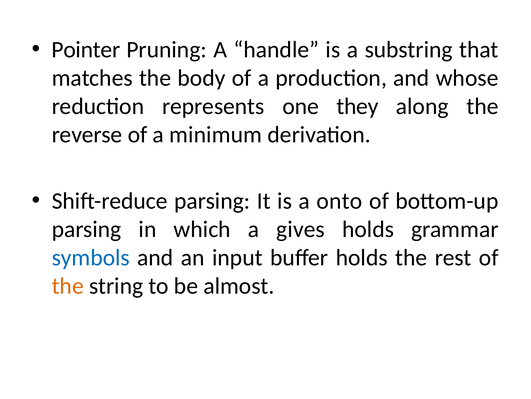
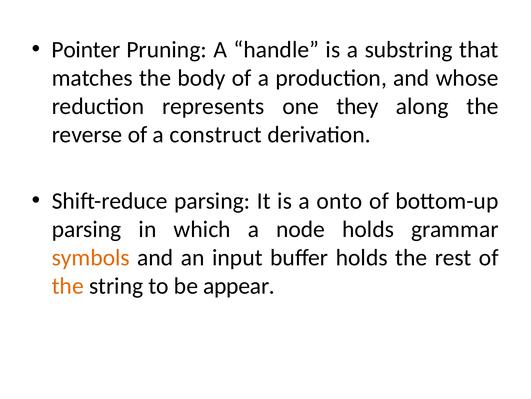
minimum: minimum -> construct (216, 134)
gives: gives -> node (301, 229)
symbols colour: blue -> orange (91, 257)
almost: almost -> appear (239, 286)
